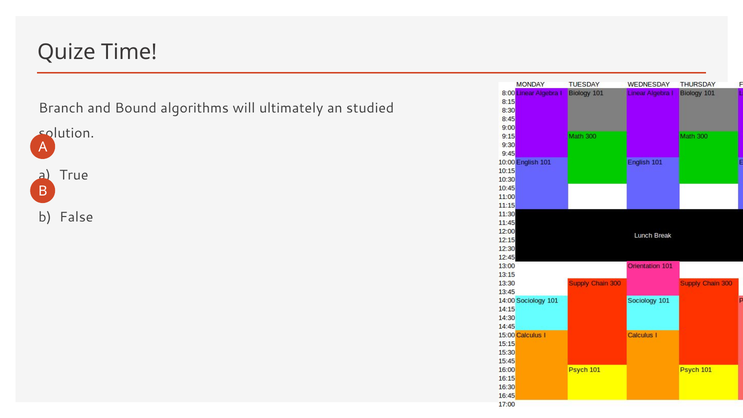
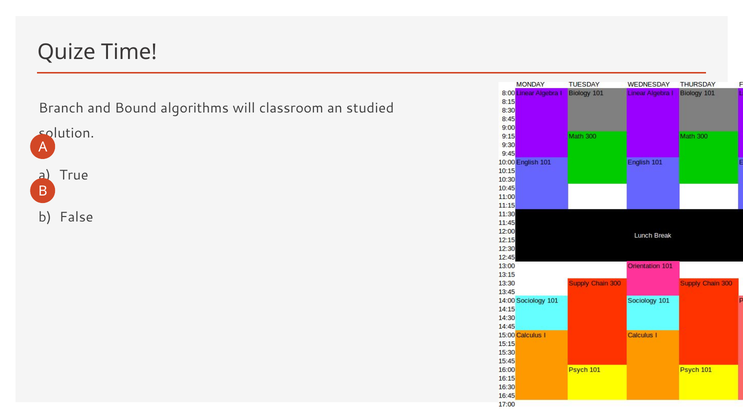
ultimately: ultimately -> classroom (291, 108)
